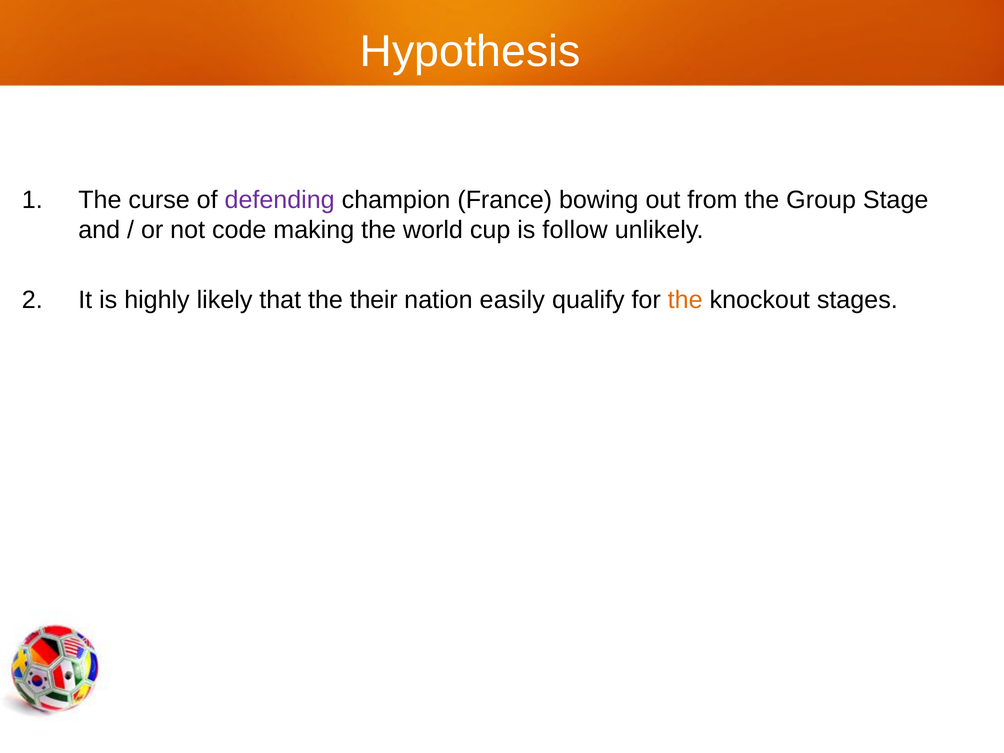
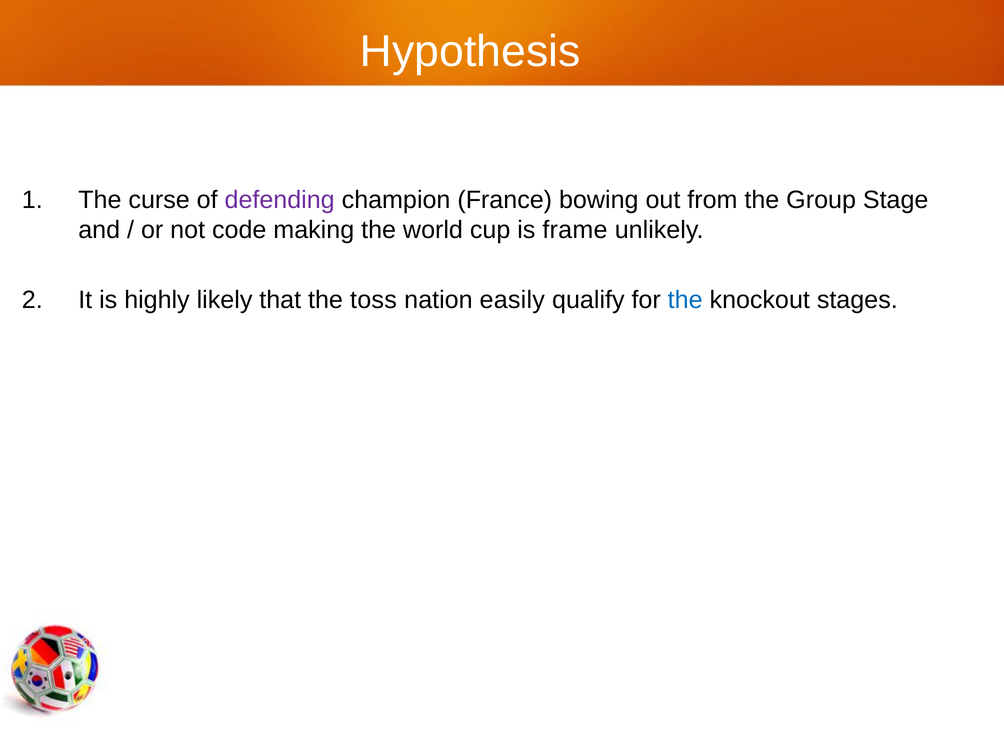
follow: follow -> frame (575, 230)
their: their -> toss (373, 300)
the colour: orange -> blue (685, 300)
